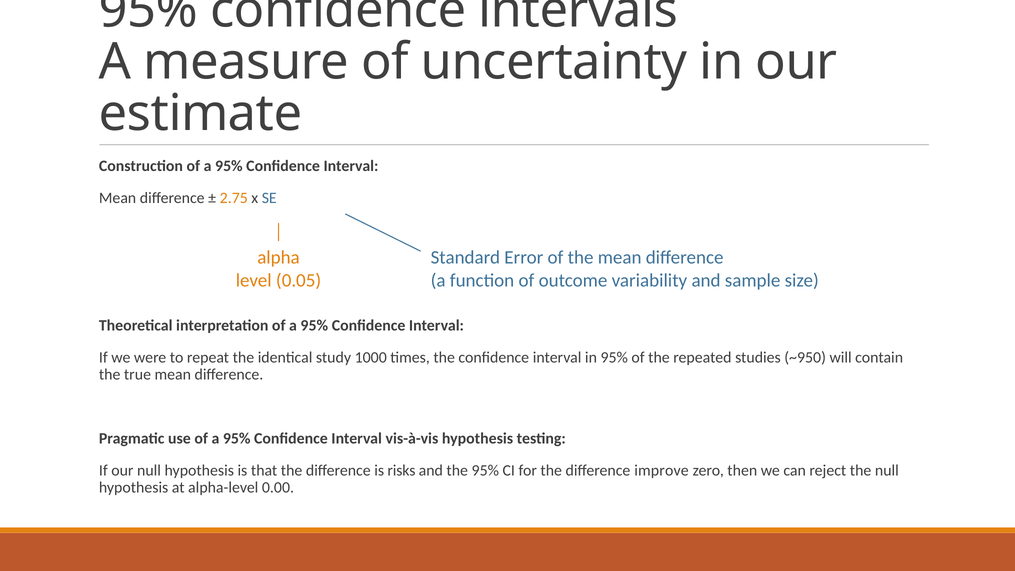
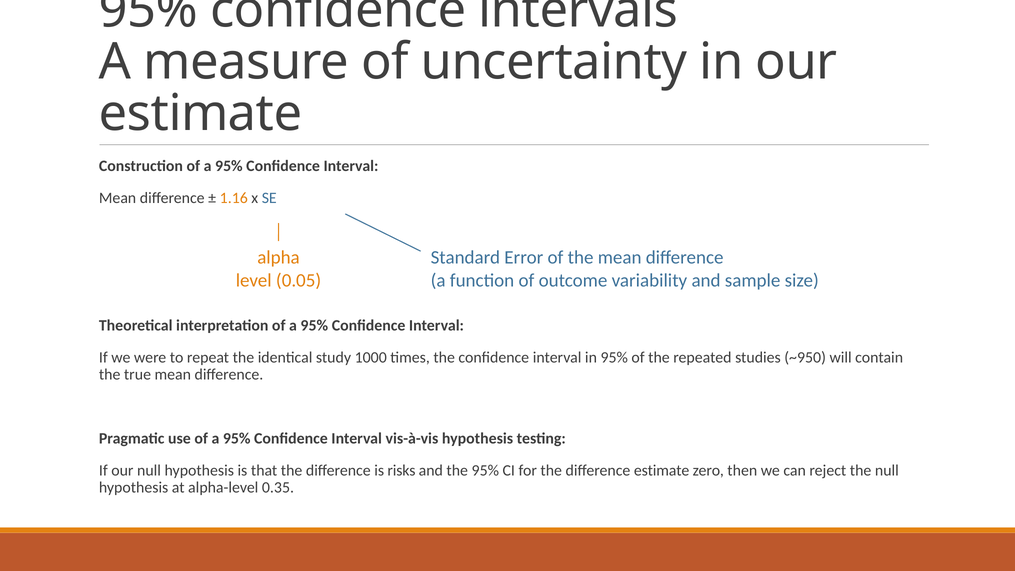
2.75: 2.75 -> 1.16 (234, 198)
difference improve: improve -> estimate (662, 470)
0.00: 0.00 -> 0.35 (278, 488)
